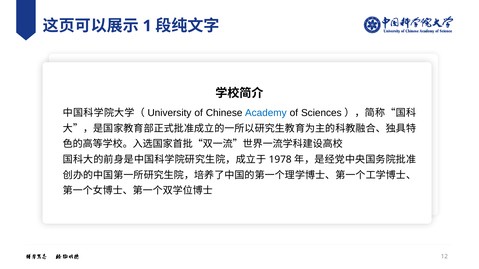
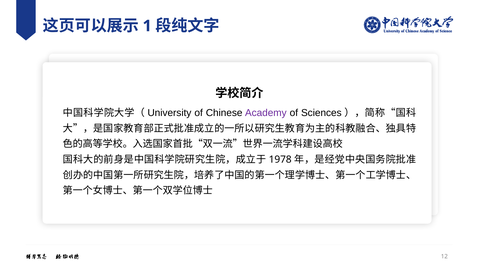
Academy colour: blue -> purple (266, 113)
